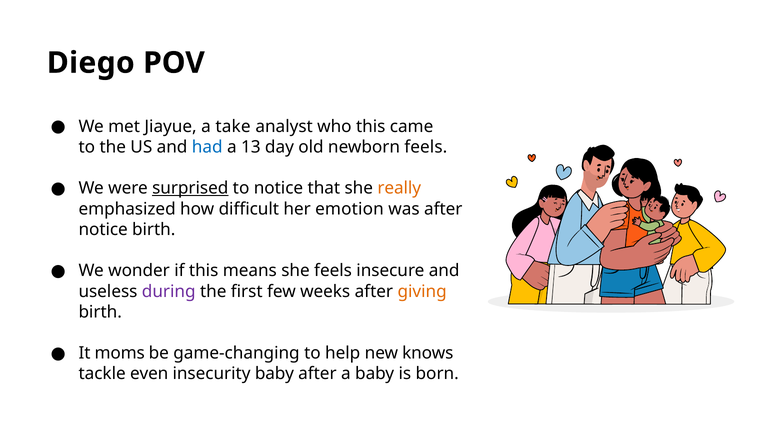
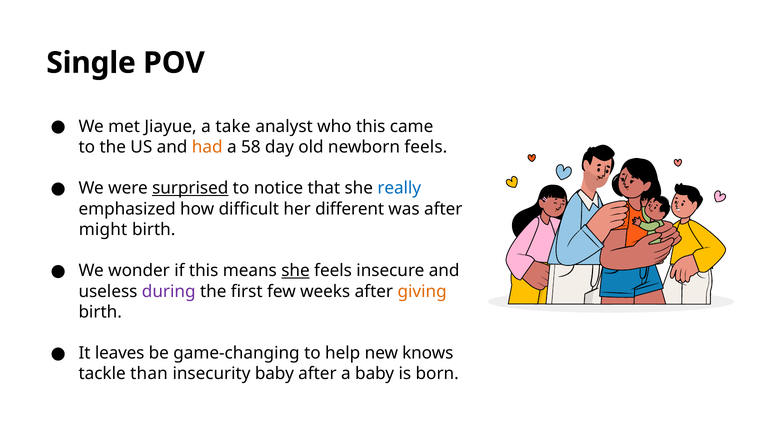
Diego: Diego -> Single (91, 63)
had colour: blue -> orange (207, 147)
13: 13 -> 58 (251, 147)
really colour: orange -> blue (399, 188)
emotion: emotion -> different (350, 209)
notice: notice -> might (103, 229)
she underline: none -> present (296, 271)
moms: moms -> leaves (120, 353)
even: even -> than (149, 374)
